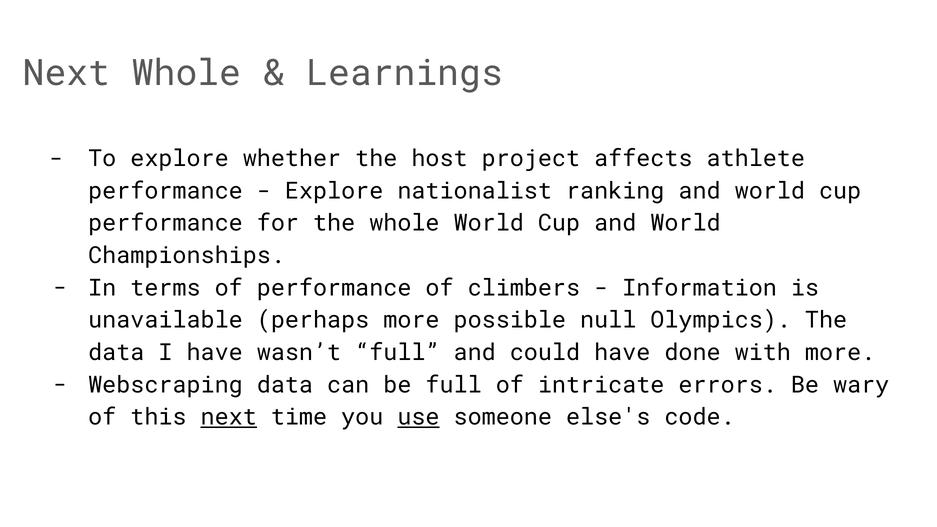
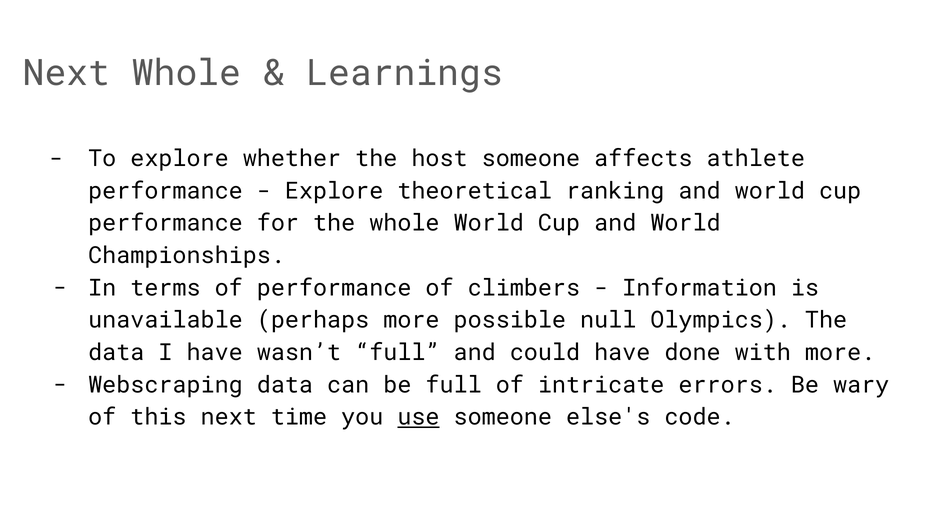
host project: project -> someone (531, 159)
nationalist: nationalist -> theoretical (475, 191)
next underline: present -> none (229, 417)
